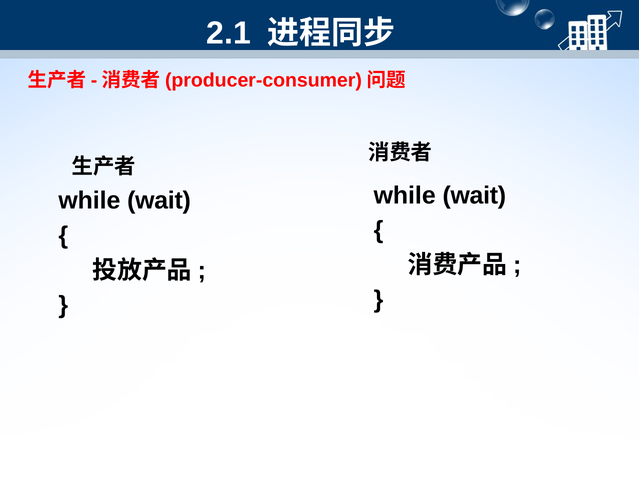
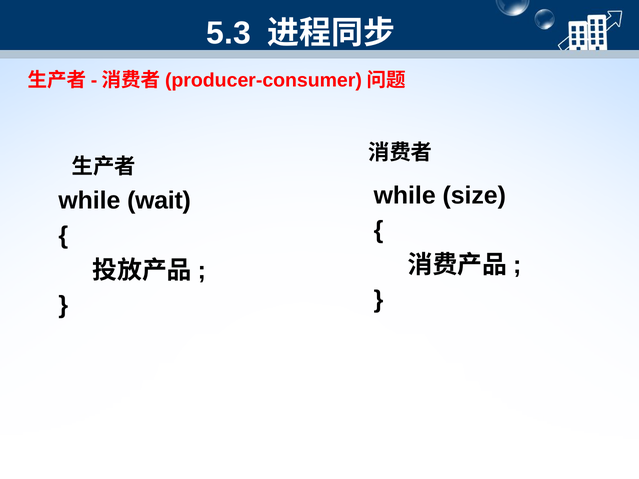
2.1: 2.1 -> 5.3 (229, 33)
wait: wait -> size (474, 195)
